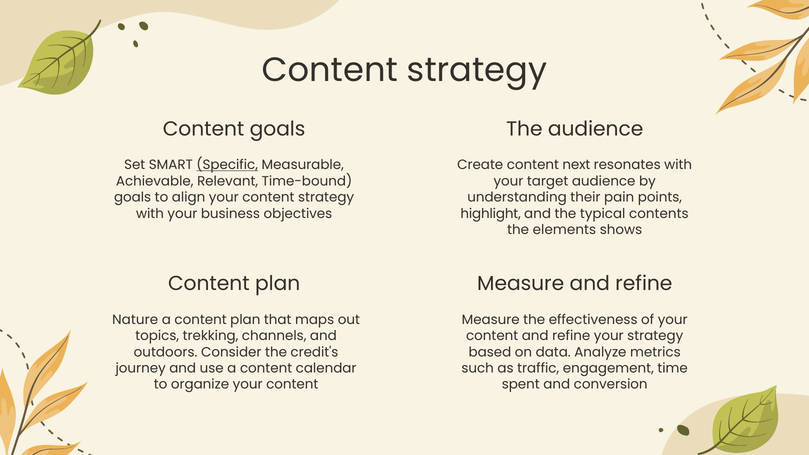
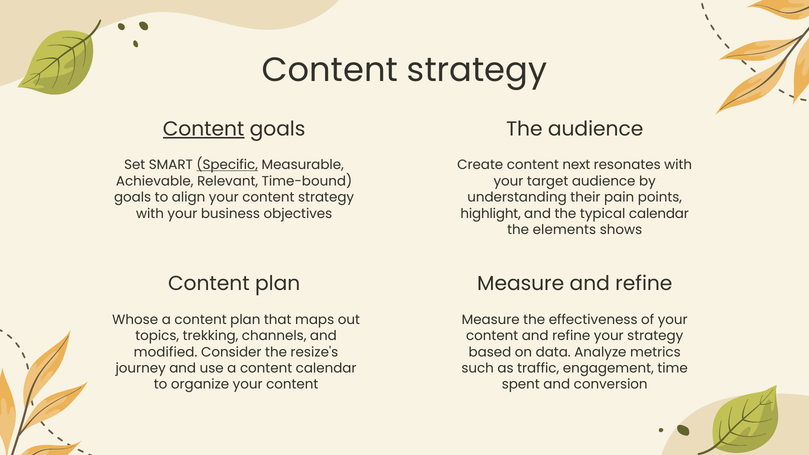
Content underline: none -> present (204, 129)
typical contents: contents -> calendar (659, 214)
Nature: Nature -> Whose (135, 320)
outdoors: outdoors -> modified (166, 352)
credit's: credit's -> resize's (314, 352)
